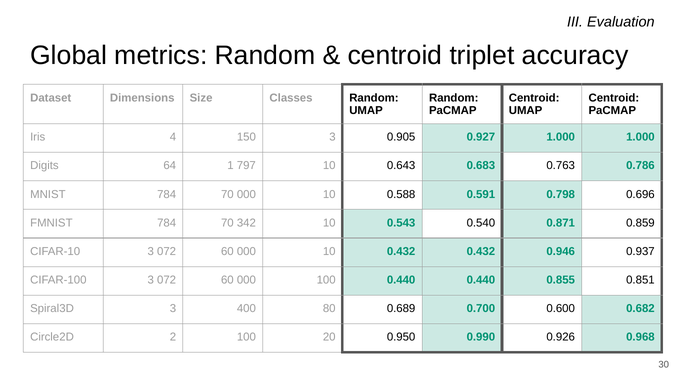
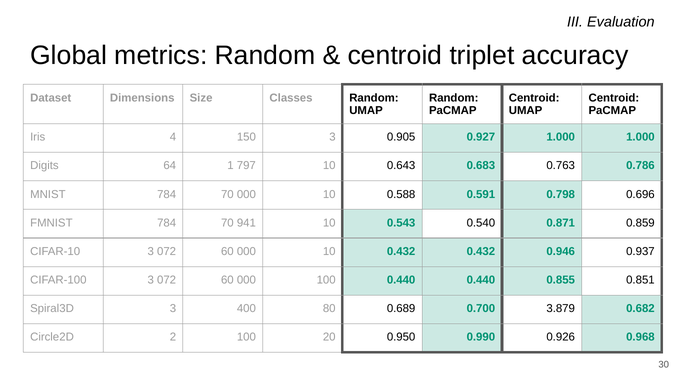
342: 342 -> 941 (246, 222)
0.600: 0.600 -> 3.879 (561, 308)
